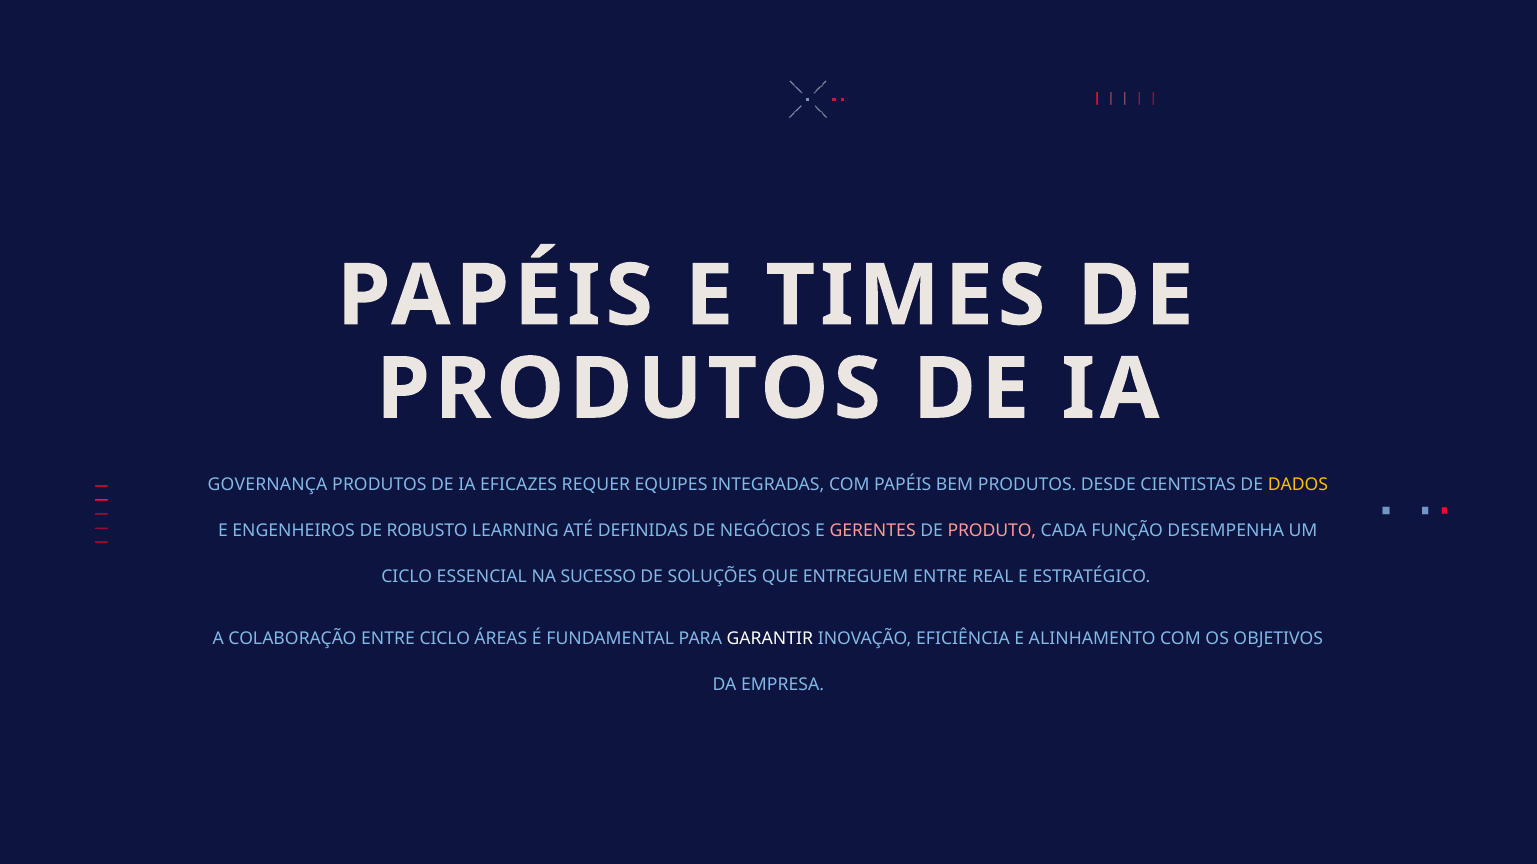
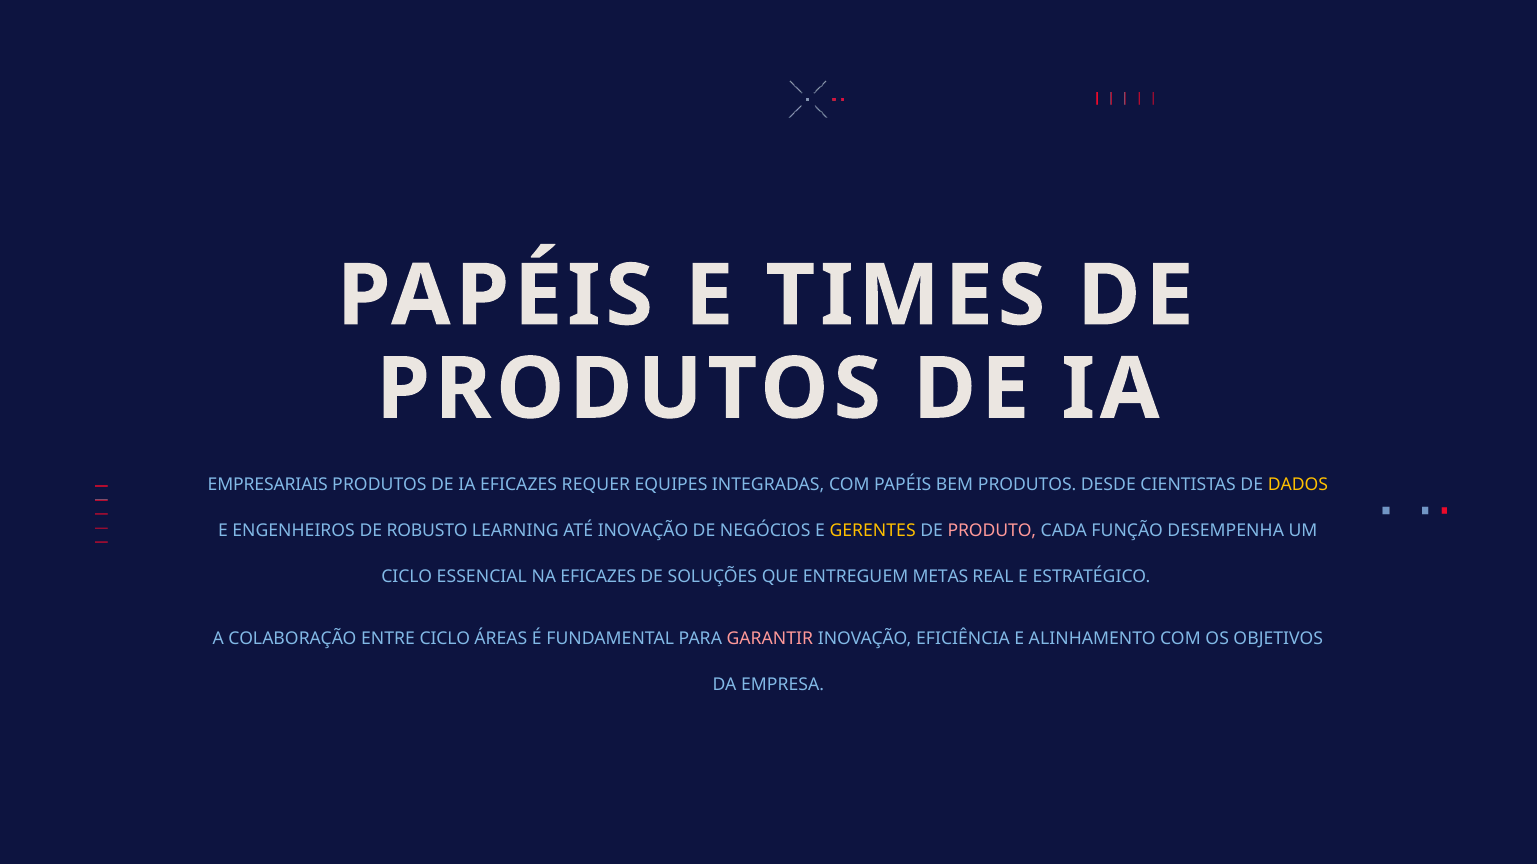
GOVERNANÇA: GOVERNANÇA -> EMPRESARIAIS (268, 485)
ATÉ DEFINIDAS: DEFINIDAS -> INOVAÇÃO (643, 531)
GERENTES colour: pink -> yellow (873, 531)
NA SUCESSO: SUCESSO -> EFICAZES (598, 577)
ENTREGUEM ENTRE: ENTRE -> METAS (940, 577)
GARANTIR colour: white -> pink (770, 639)
